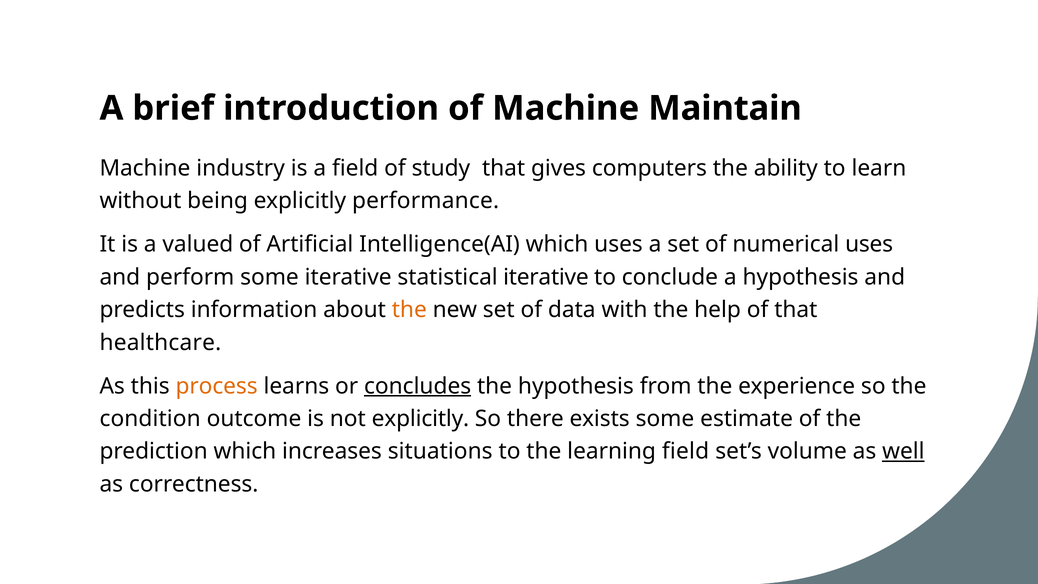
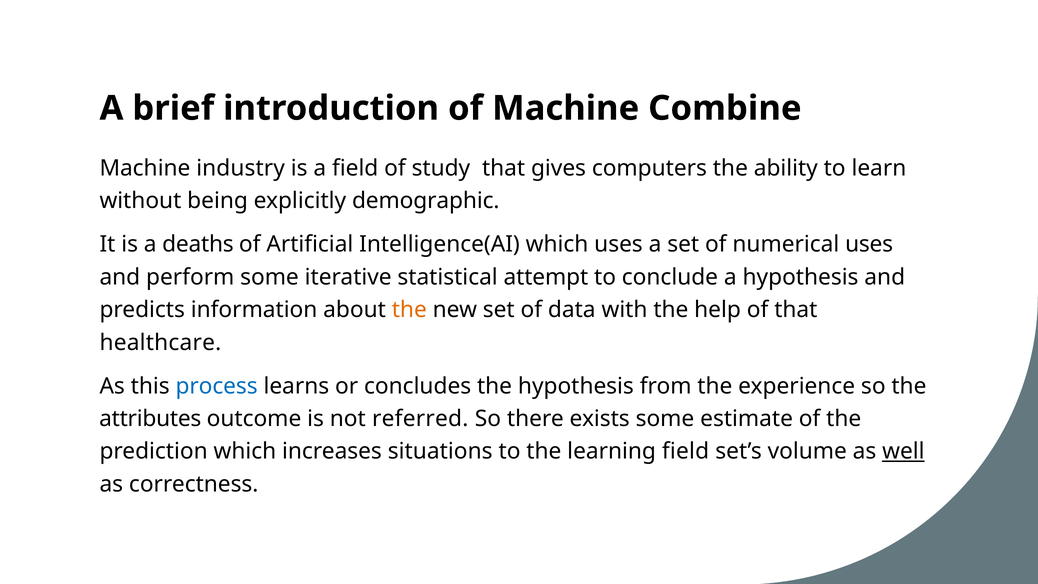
Maintain: Maintain -> Combine (725, 108)
performance: performance -> demographic (426, 201)
valued: valued -> deaths (198, 244)
statistical iterative: iterative -> attempt (546, 277)
process colour: orange -> blue (217, 386)
concludes underline: present -> none (418, 386)
condition: condition -> attributes (150, 419)
not explicitly: explicitly -> referred (420, 419)
